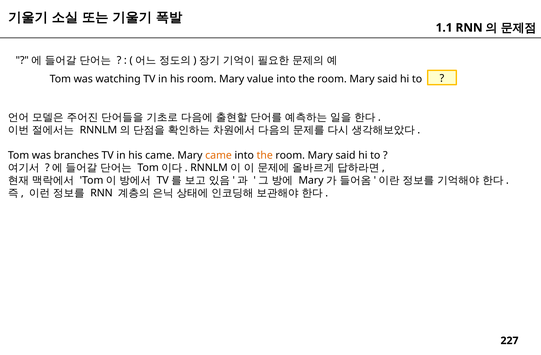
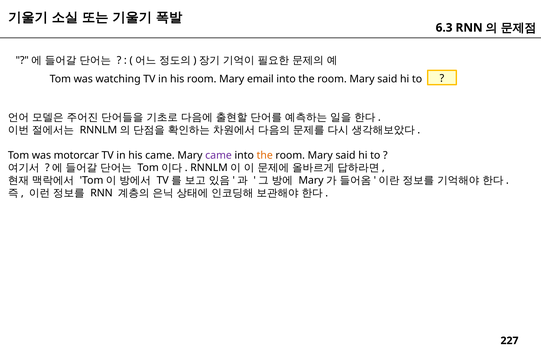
1.1: 1.1 -> 6.3 (444, 28)
value: value -> email (260, 79)
branches: branches -> motorcar (76, 155)
came colour: orange -> purple (219, 155)
